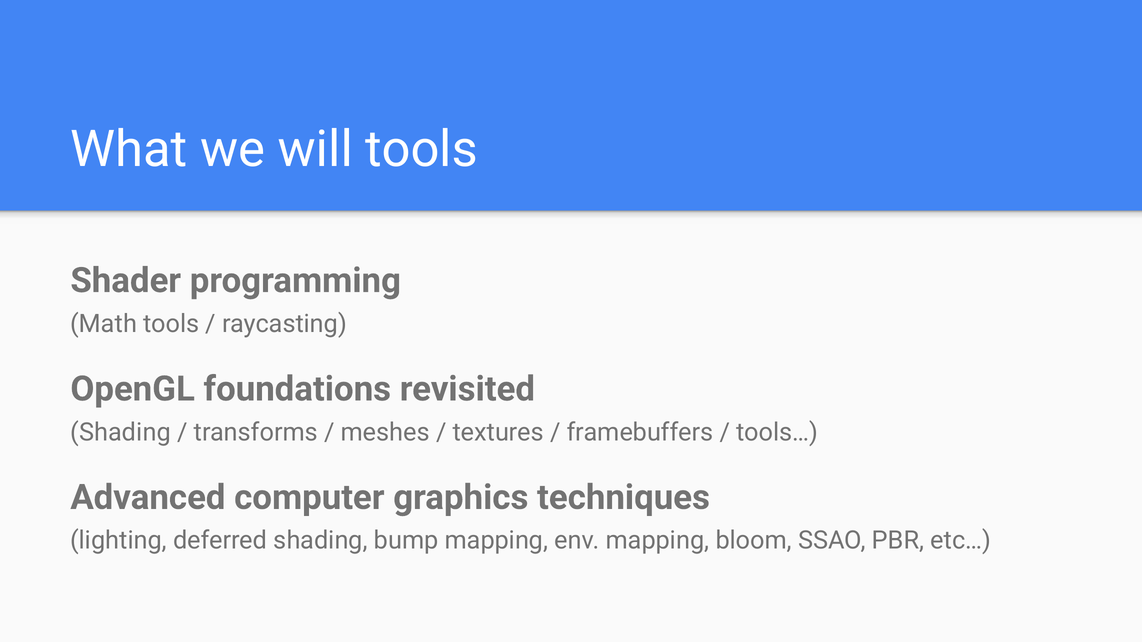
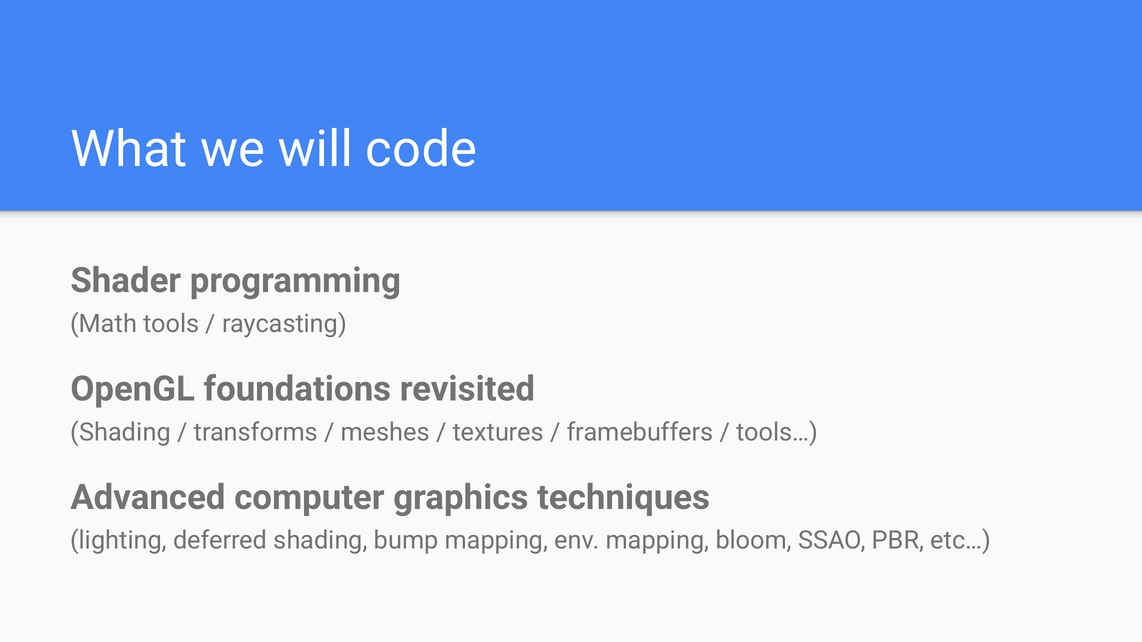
will tools: tools -> code (421, 150)
